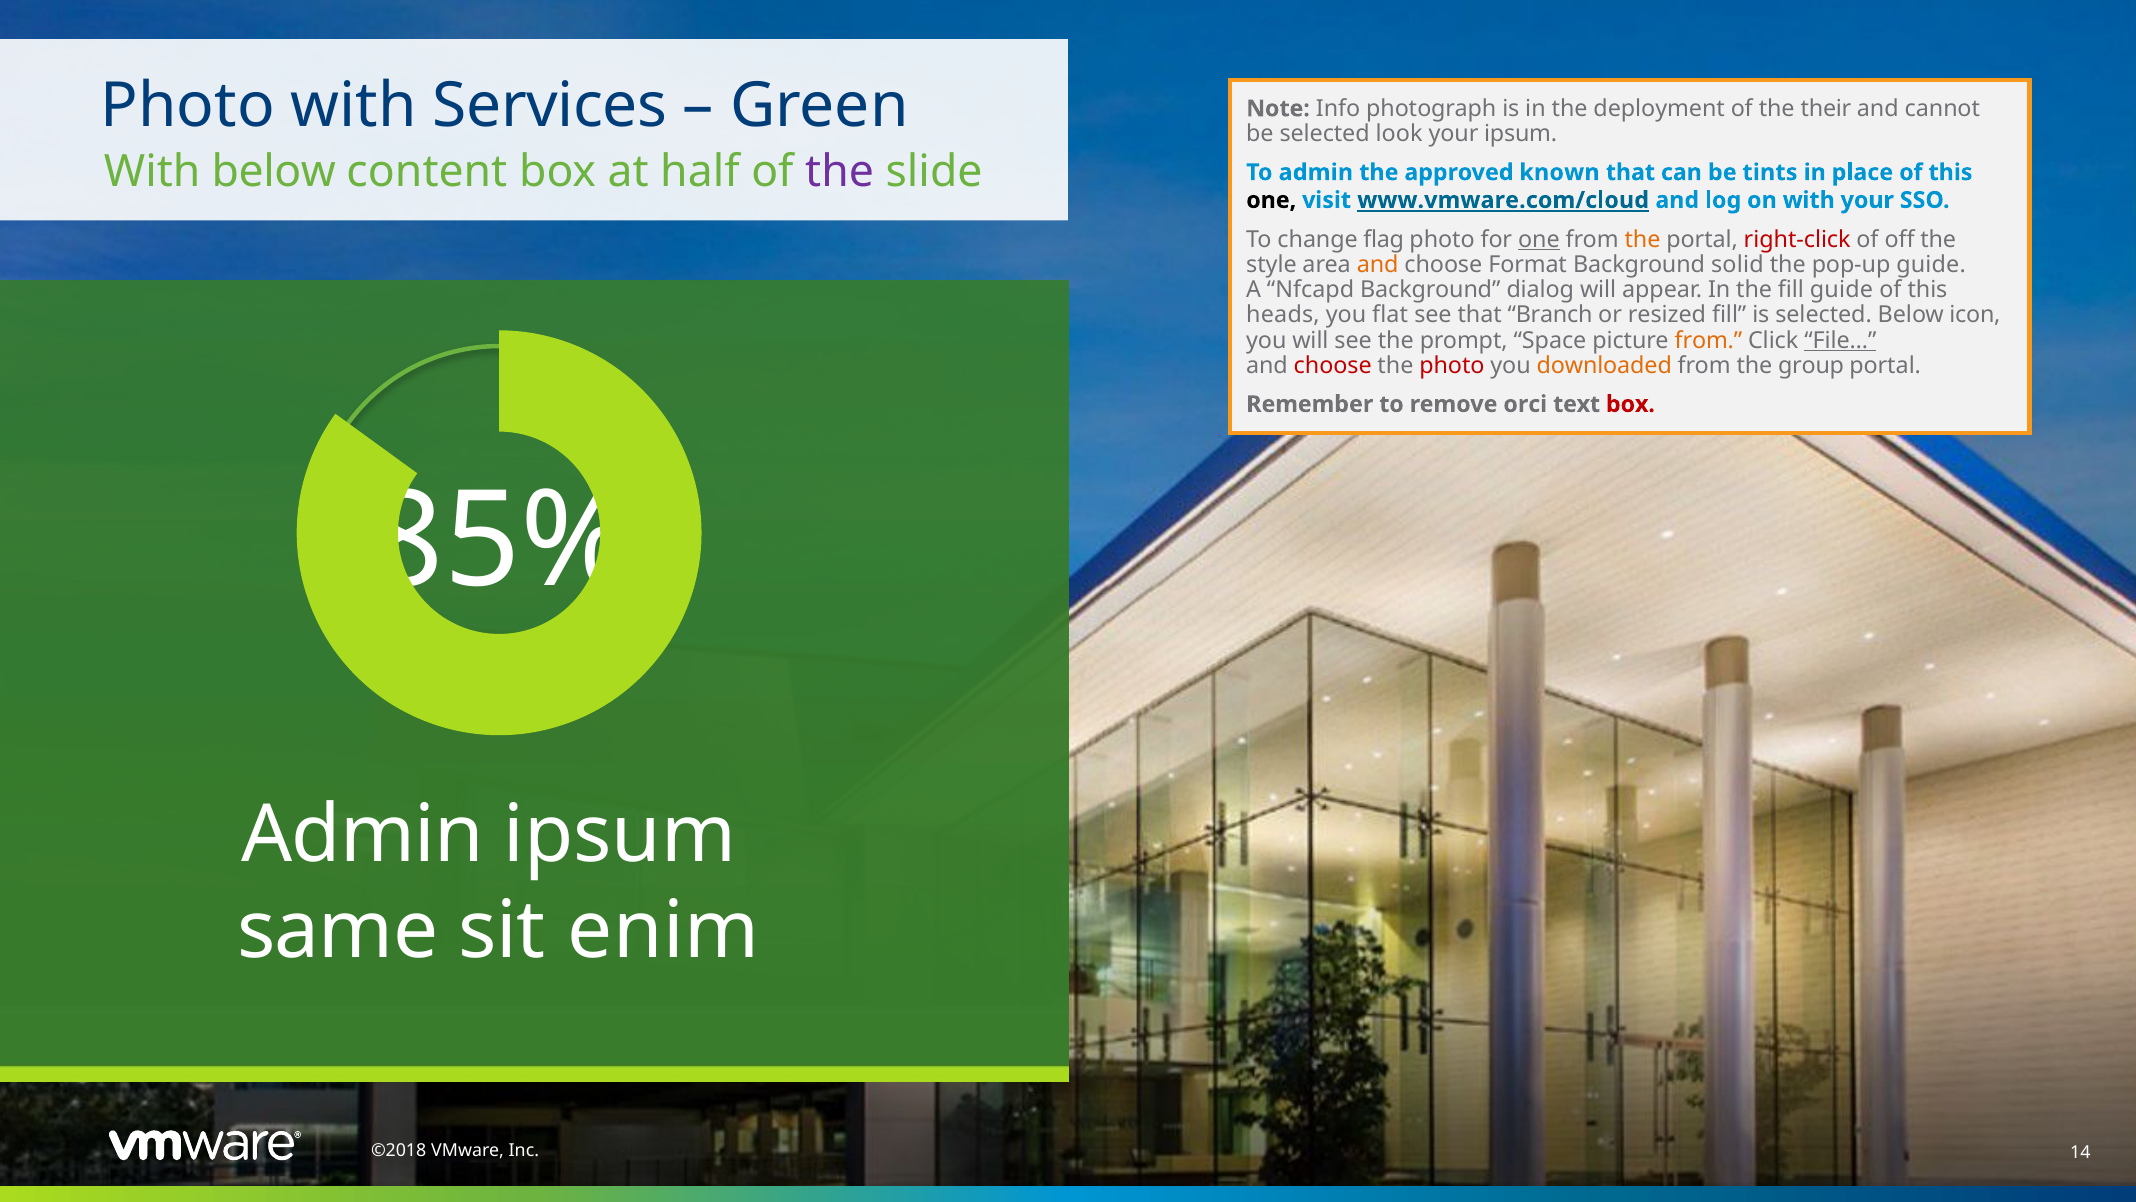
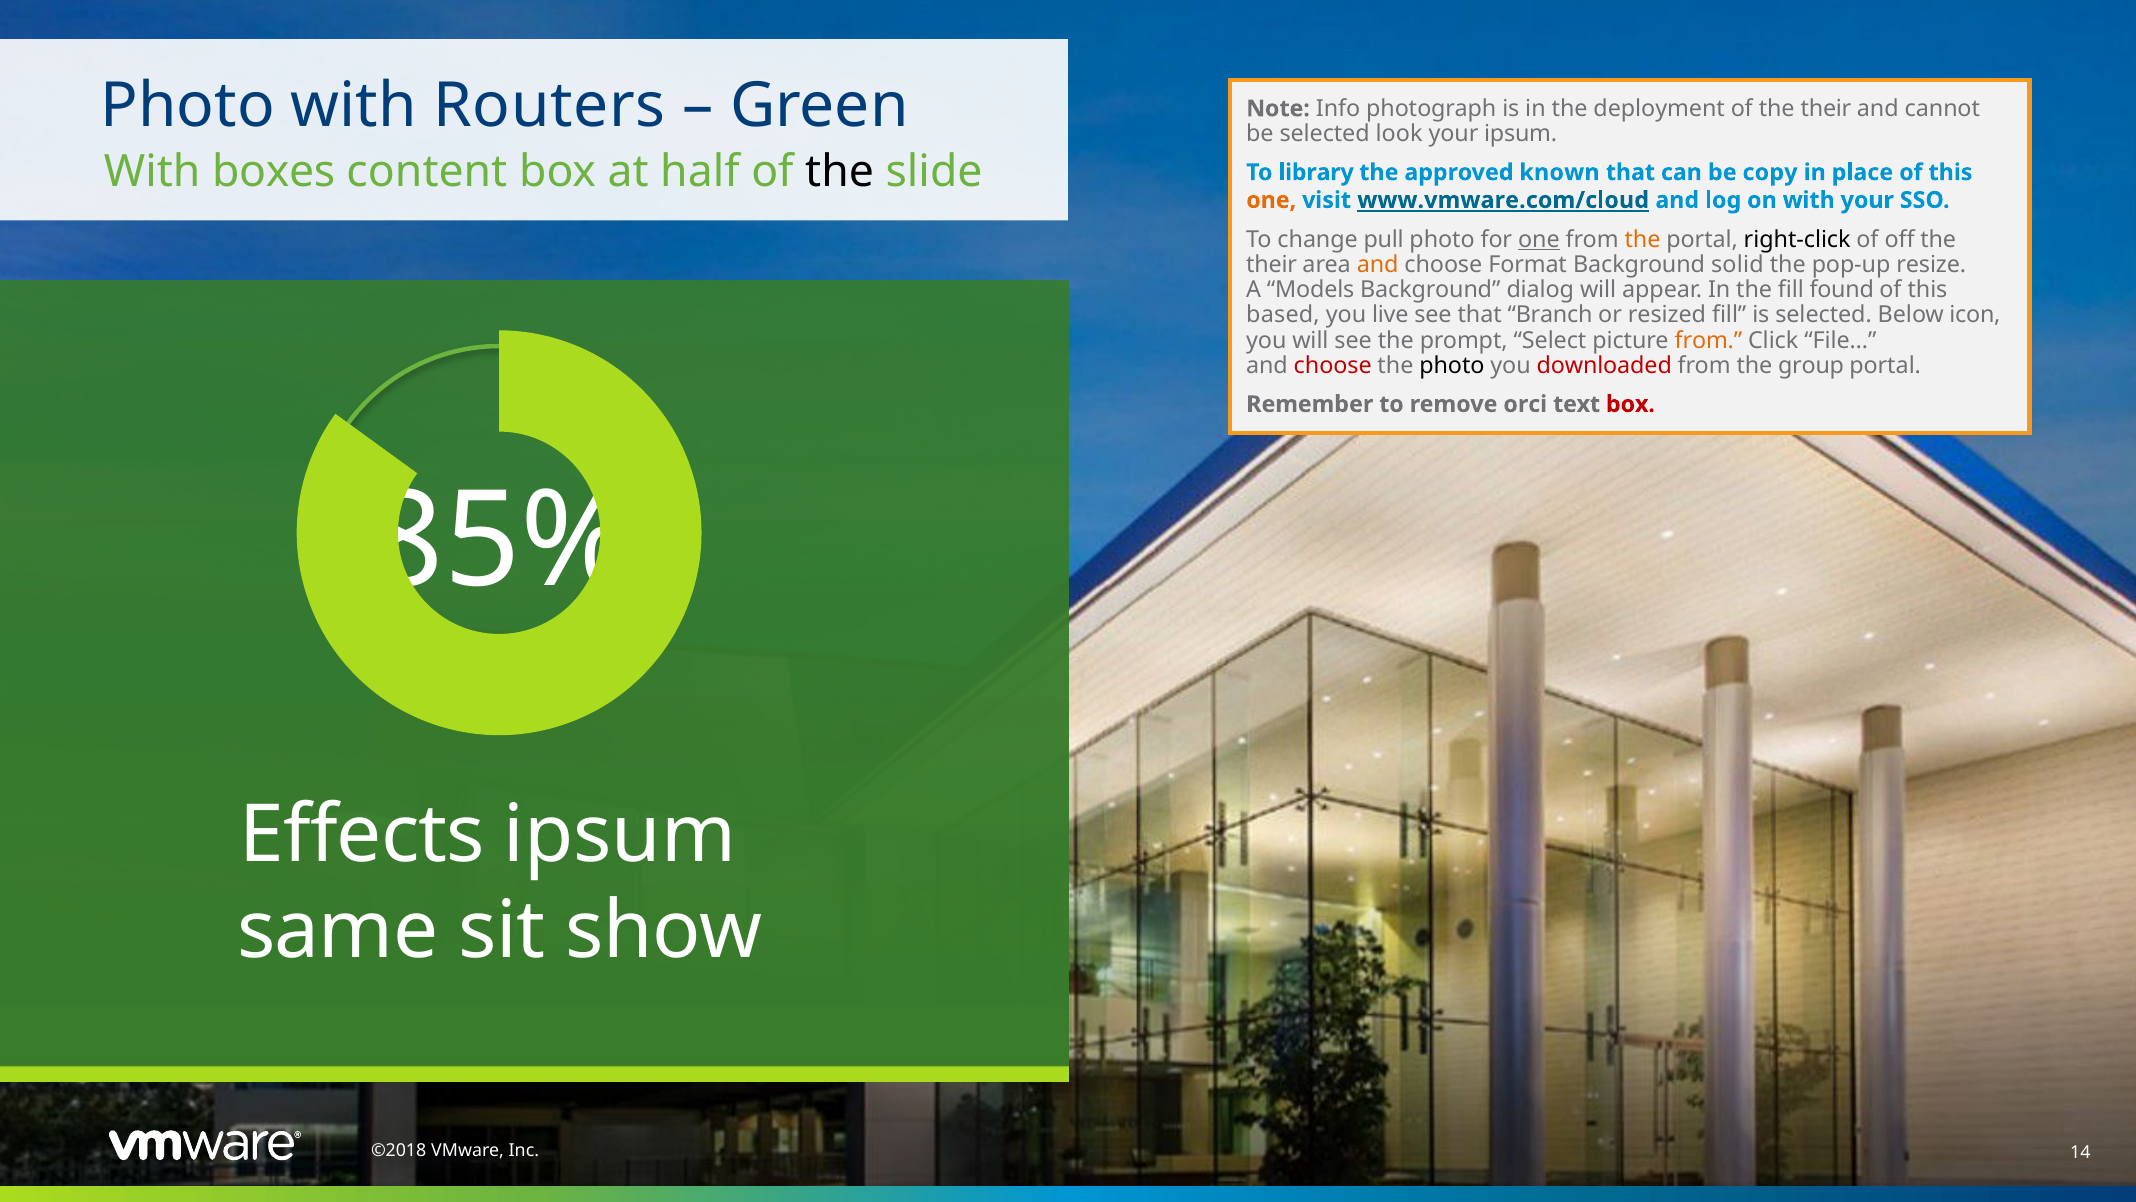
Services: Services -> Routers (549, 106)
With below: below -> boxes (274, 172)
the colour: purple -> black (840, 172)
To admin: admin -> library (1316, 172)
tints: tints -> copy (1770, 172)
one colour: black -> orange (1271, 200)
flag: flag -> pull (1384, 239)
right-click colour: red -> black (1797, 239)
style: style -> their (1272, 265)
pop-up guide: guide -> resize (1931, 265)
Nfcapd: Nfcapd -> Models (1311, 290)
fill guide: guide -> found (1842, 290)
heads: heads -> based (1283, 315)
flat: flat -> live (1390, 315)
Space: Space -> Select (1550, 340)
File… underline: present -> none (1840, 340)
photo colour: red -> black (1452, 366)
downloaded colour: orange -> red (1604, 366)
Admin: Admin -> Effects (362, 835)
enim: enim -> show (664, 931)
